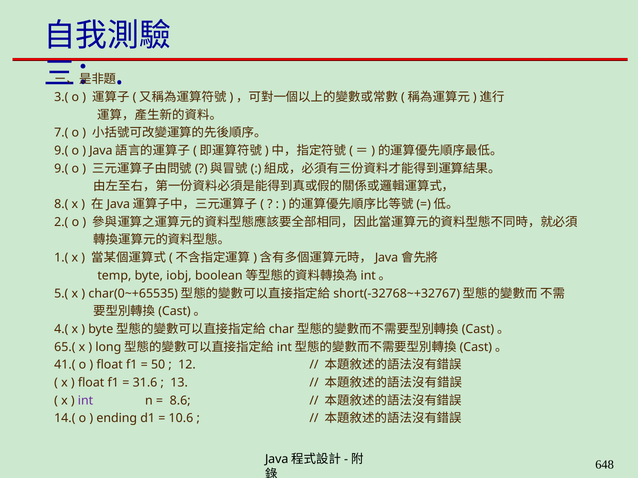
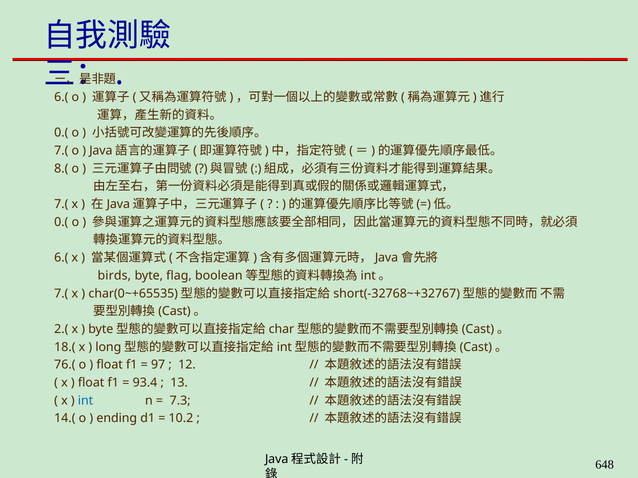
3.(: 3.( -> 6.( (61, 97)
7.(: 7.( -> 0.( (61, 133)
9.(: 9.( -> 7.( (61, 151)
9.(: 9.( -> 8.( (61, 169)
8.(: 8.( -> 7.( (61, 204)
2.(: 2.( -> 0.( (61, 222)
1.(: 1.( -> 6.( (61, 258)
temp: temp -> birds (114, 276)
iobj: iobj -> flag (179, 276)
5.(: 5.( -> 7.( (61, 294)
4.(: 4.( -> 2.( (61, 330)
65.(: 65.( -> 18.( (65, 347)
41.(: 41.( -> 76.( (65, 365)
50: 50 -> 97 (158, 365)
31.6: 31.6 -> 93.4 (145, 383)
int colour: purple -> blue (86, 401)
8.6: 8.6 -> 7.3 (180, 401)
10.6: 10.6 -> 10.2 (181, 419)
